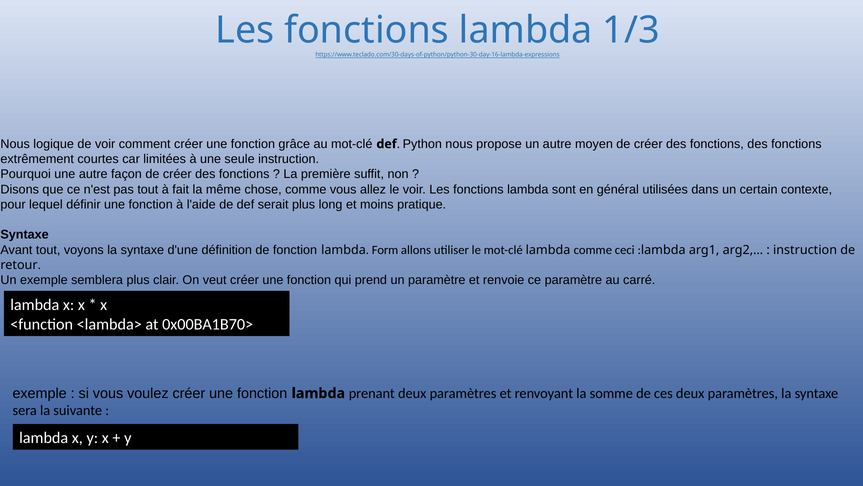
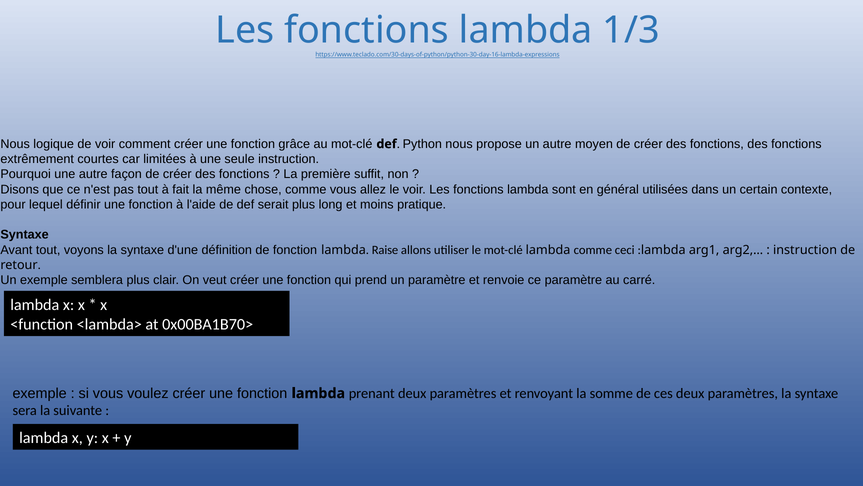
Form: Form -> Raise (385, 250)
